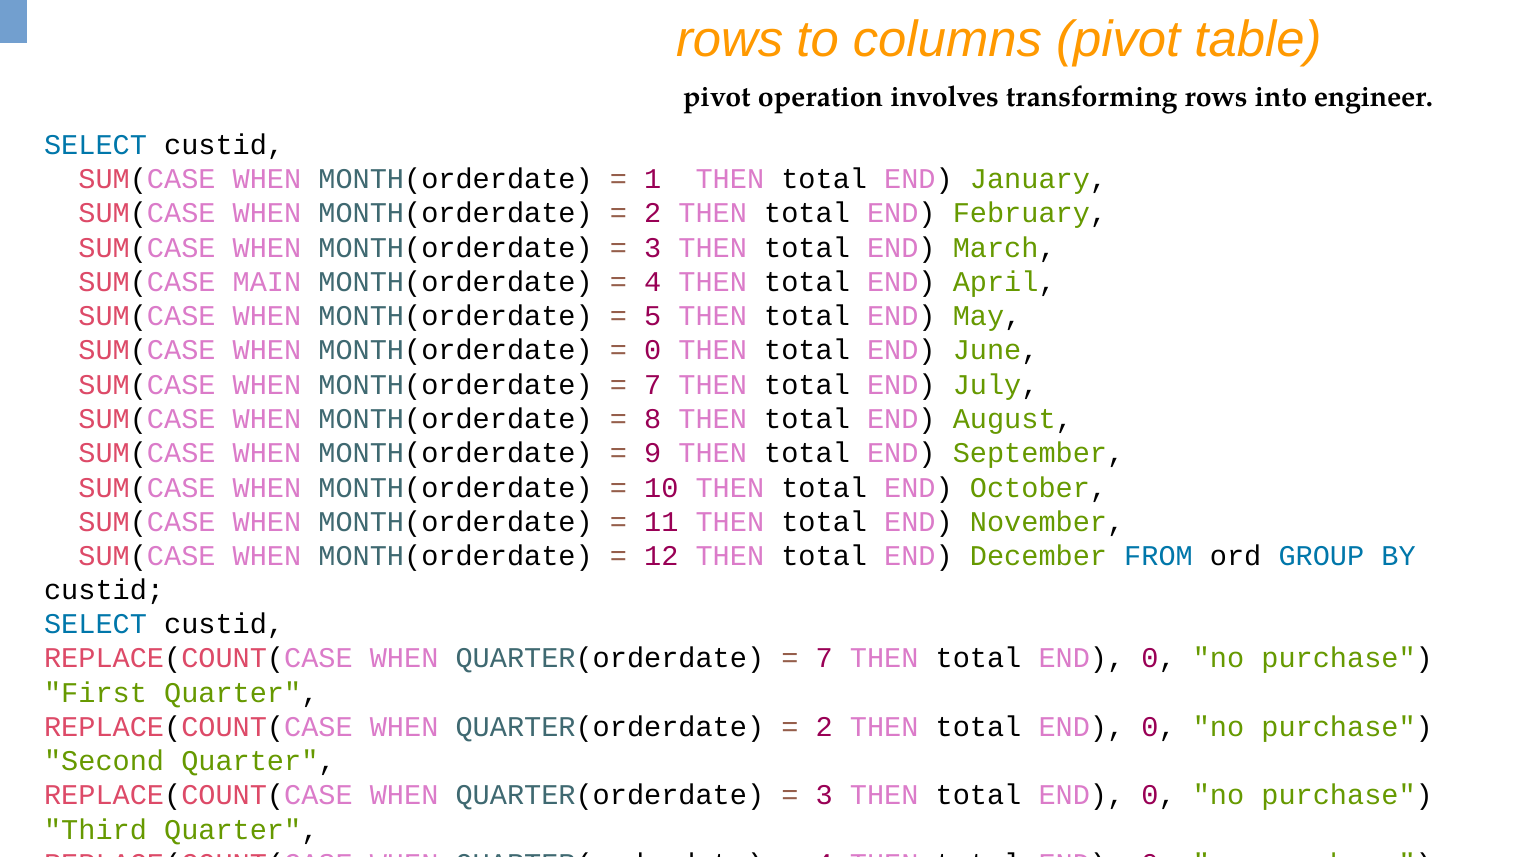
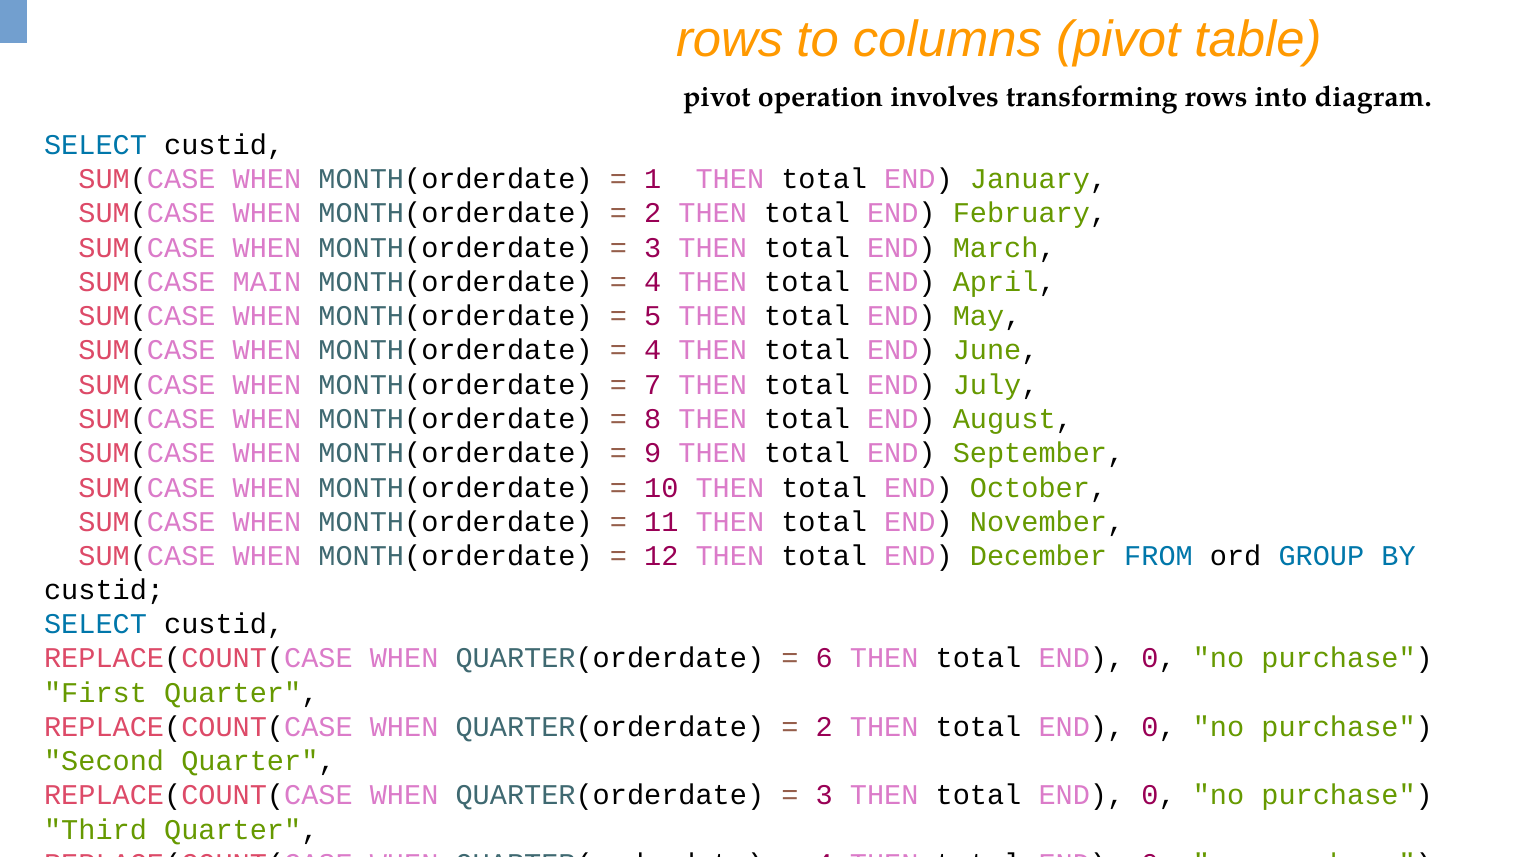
engineer: engineer -> diagram (1373, 97)
0: 0 -> 4 (653, 351)
7: 7 -> 6 (824, 659)
